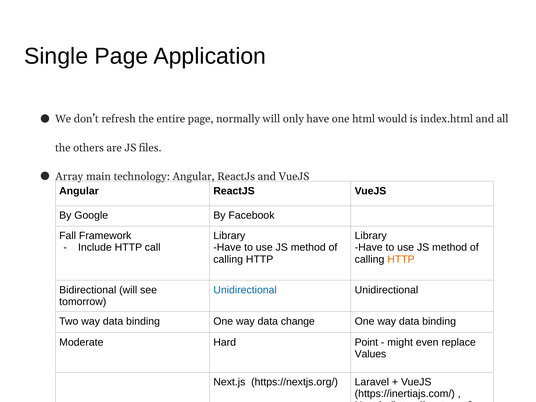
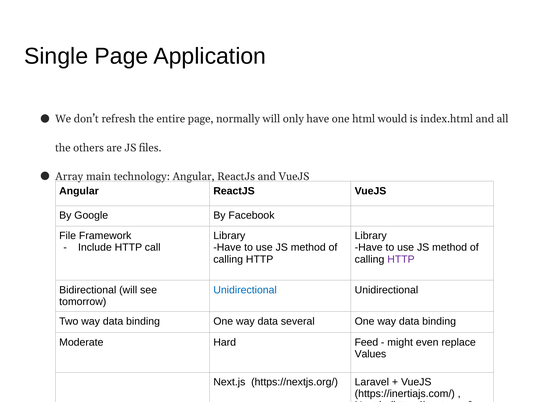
Fall: Fall -> File (68, 236)
HTTP colour: orange -> purple (401, 259)
change: change -> several (298, 321)
Point: Point -> Feed (366, 342)
